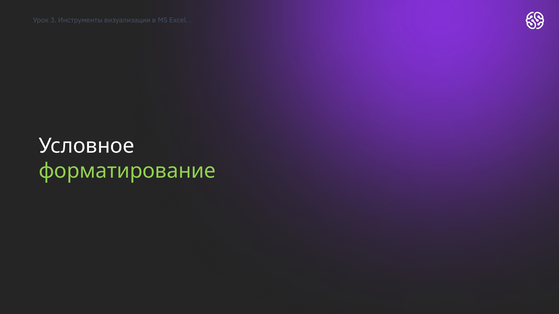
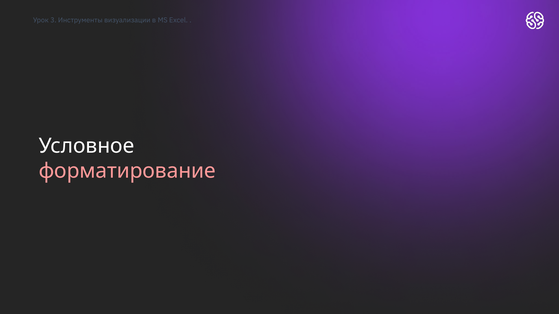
форматирование colour: light green -> pink (127, 171)
